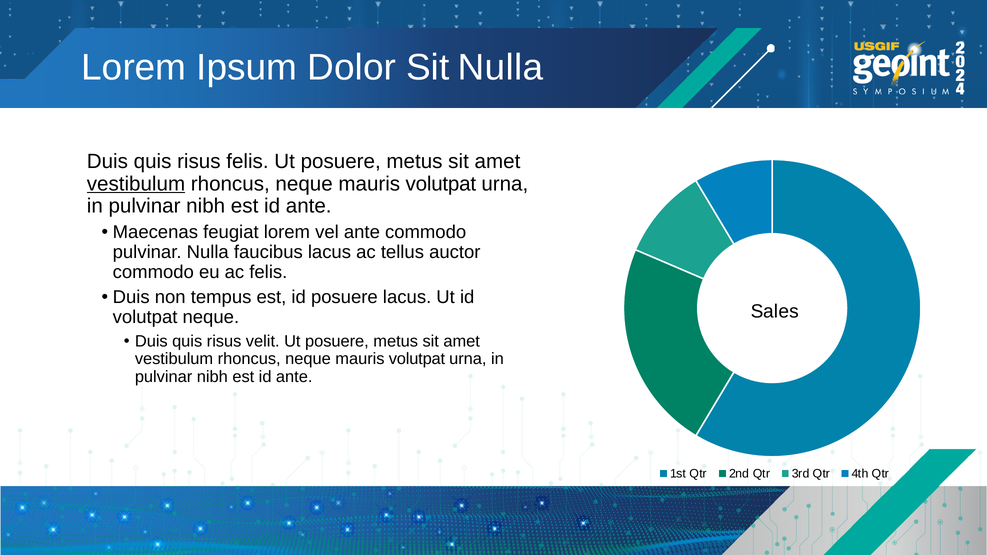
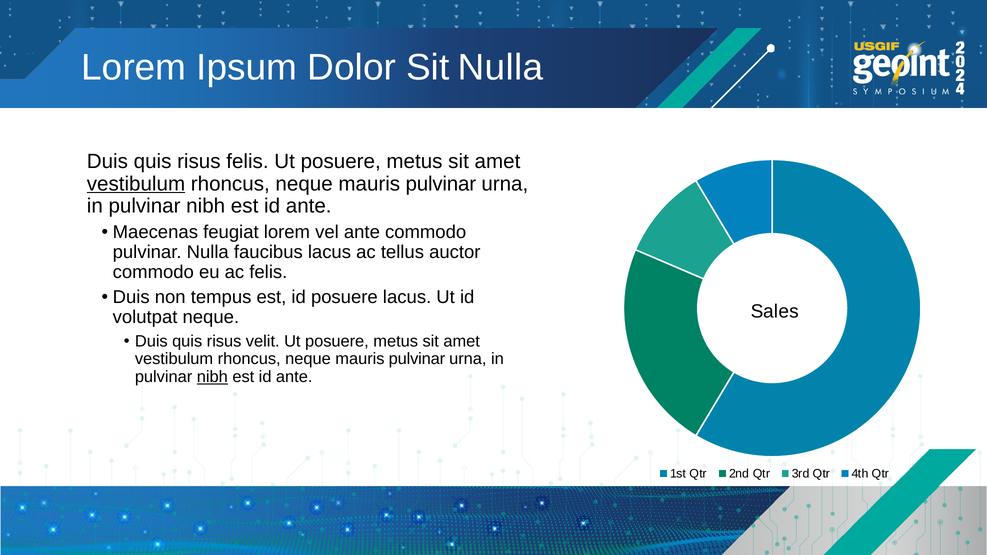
volutpat: volutpat -> pulvinar (441, 184)
volutpat: volutpat -> pulvinar (417, 359)
nibh underline: none -> present (212, 377)
